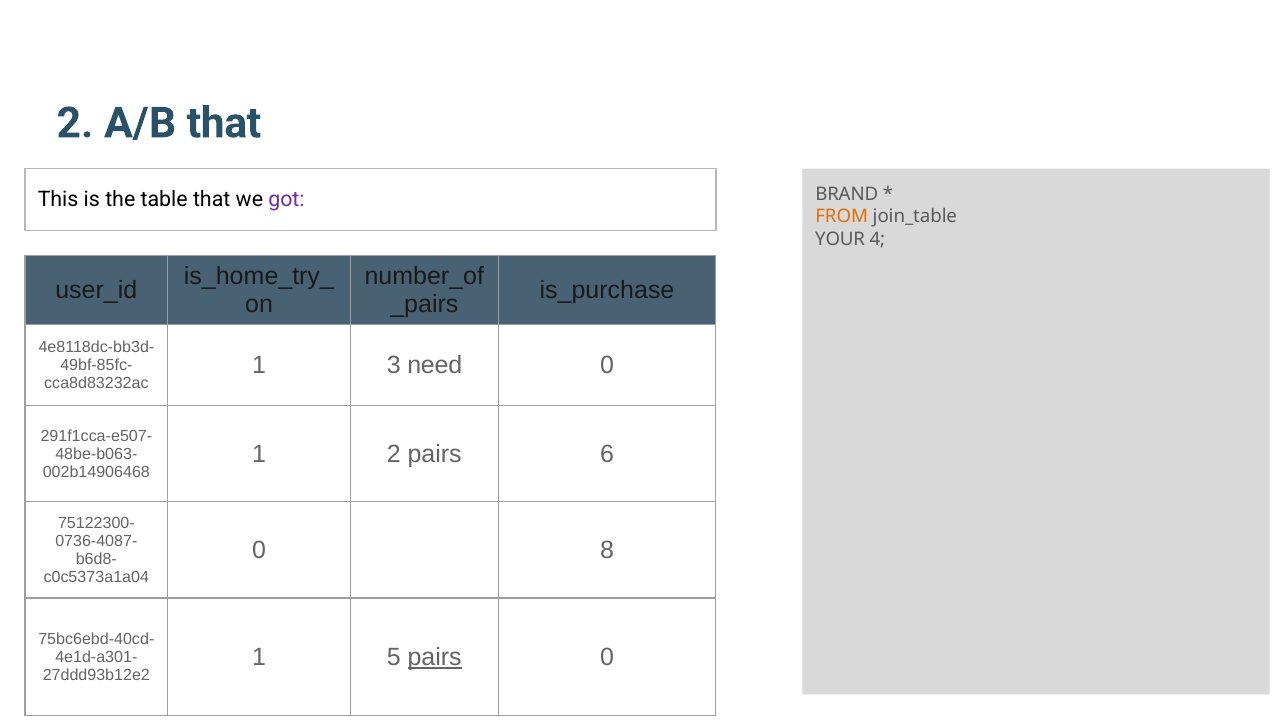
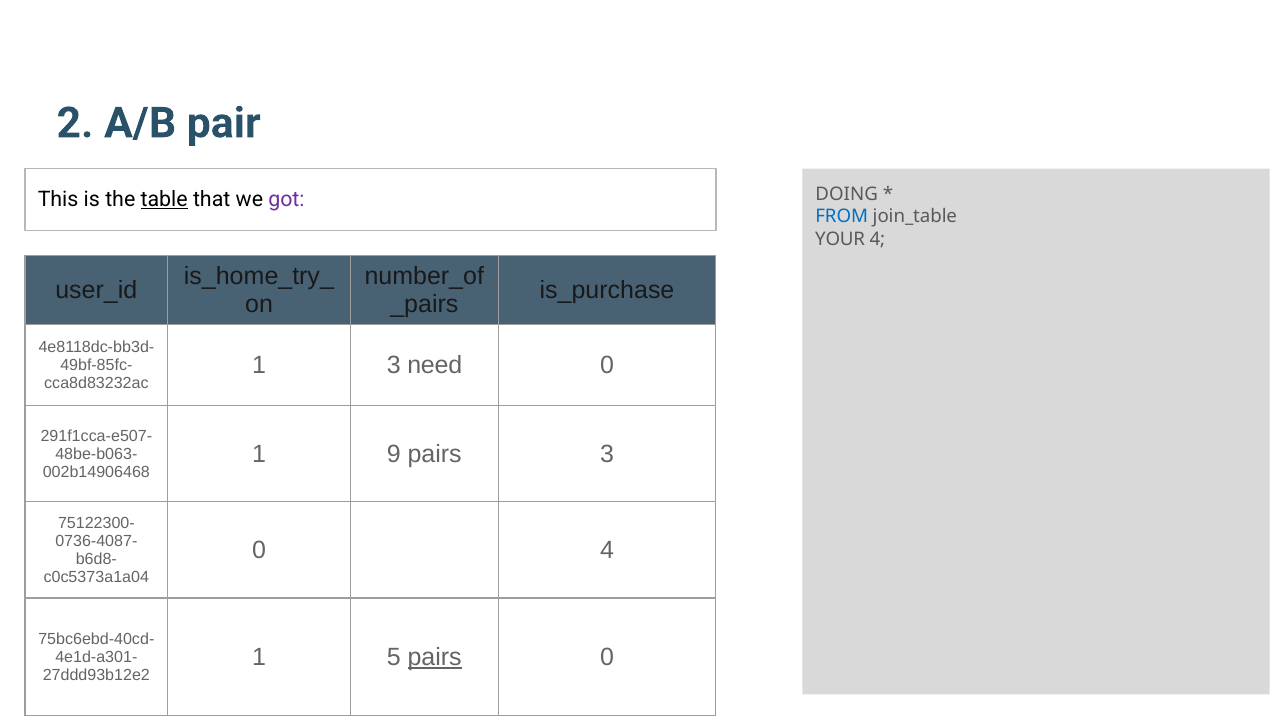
A/B that: that -> pair (224, 123)
BRAND: BRAND -> DOING (847, 194)
table underline: none -> present (164, 200)
FROM colour: orange -> blue (842, 217)
1 2: 2 -> 9 (394, 454)
pairs 6: 6 -> 3 (607, 454)
0 8: 8 -> 4 (607, 550)
